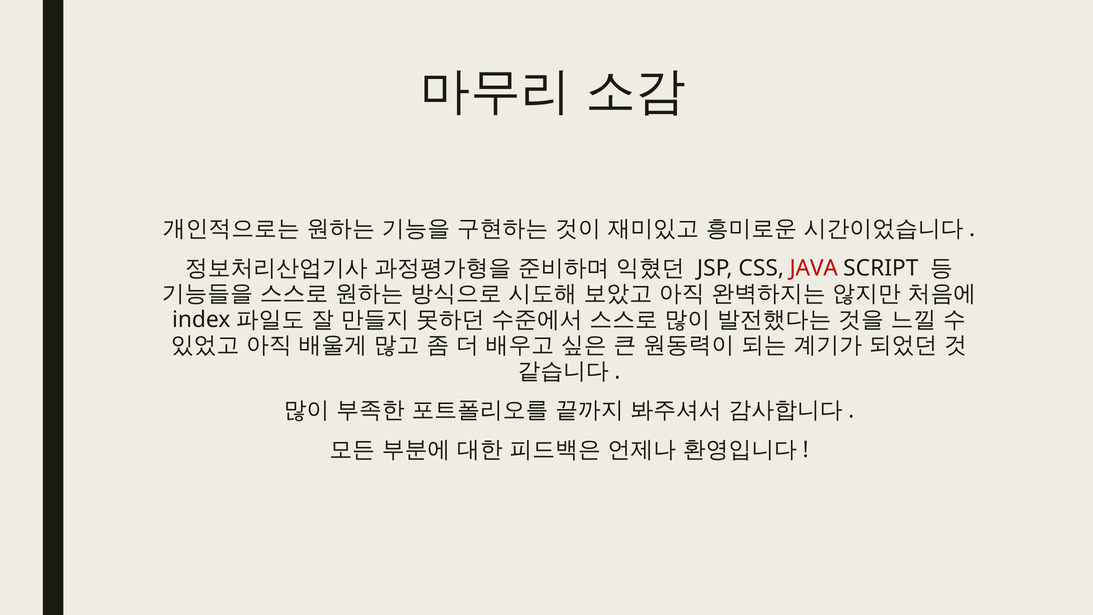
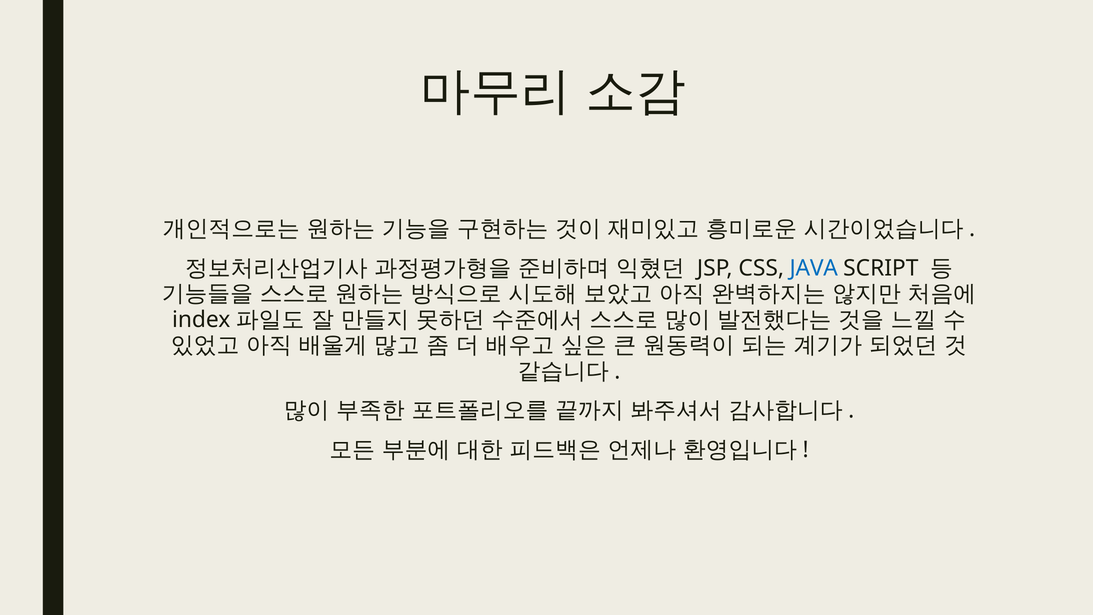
JAVA colour: red -> blue (814, 268)
